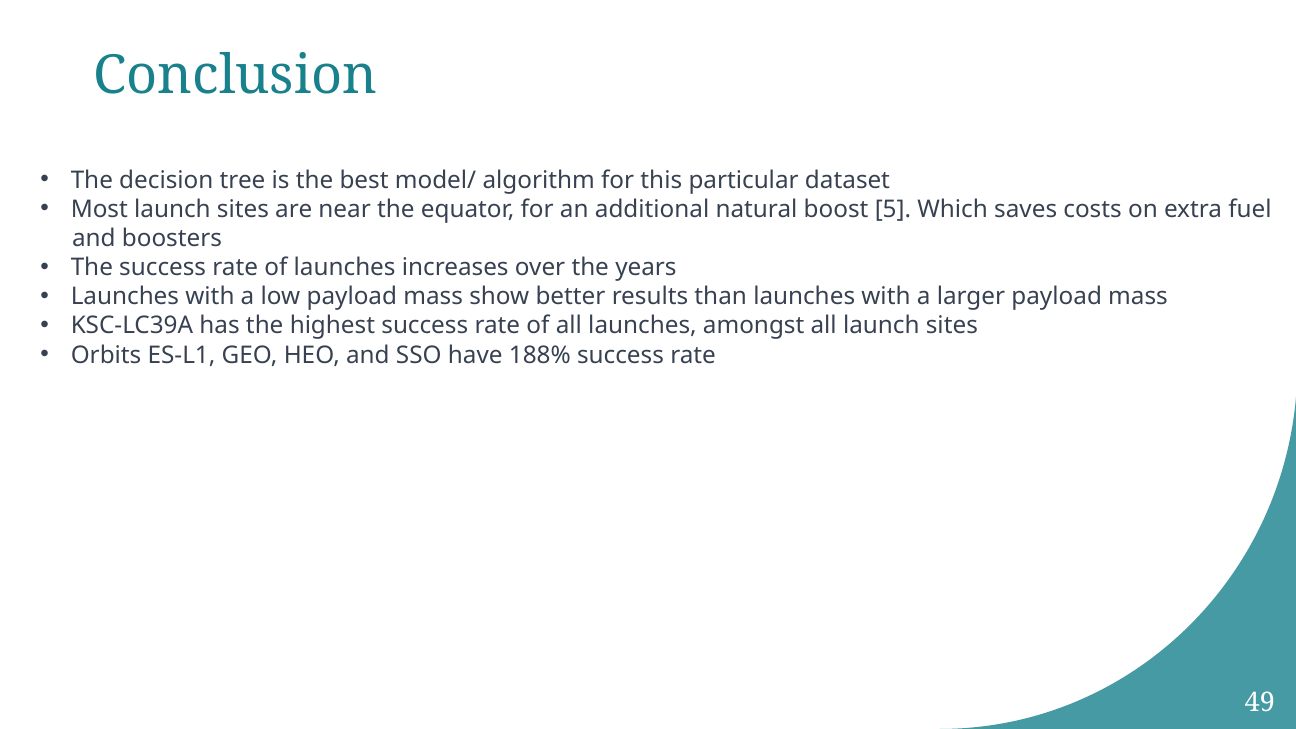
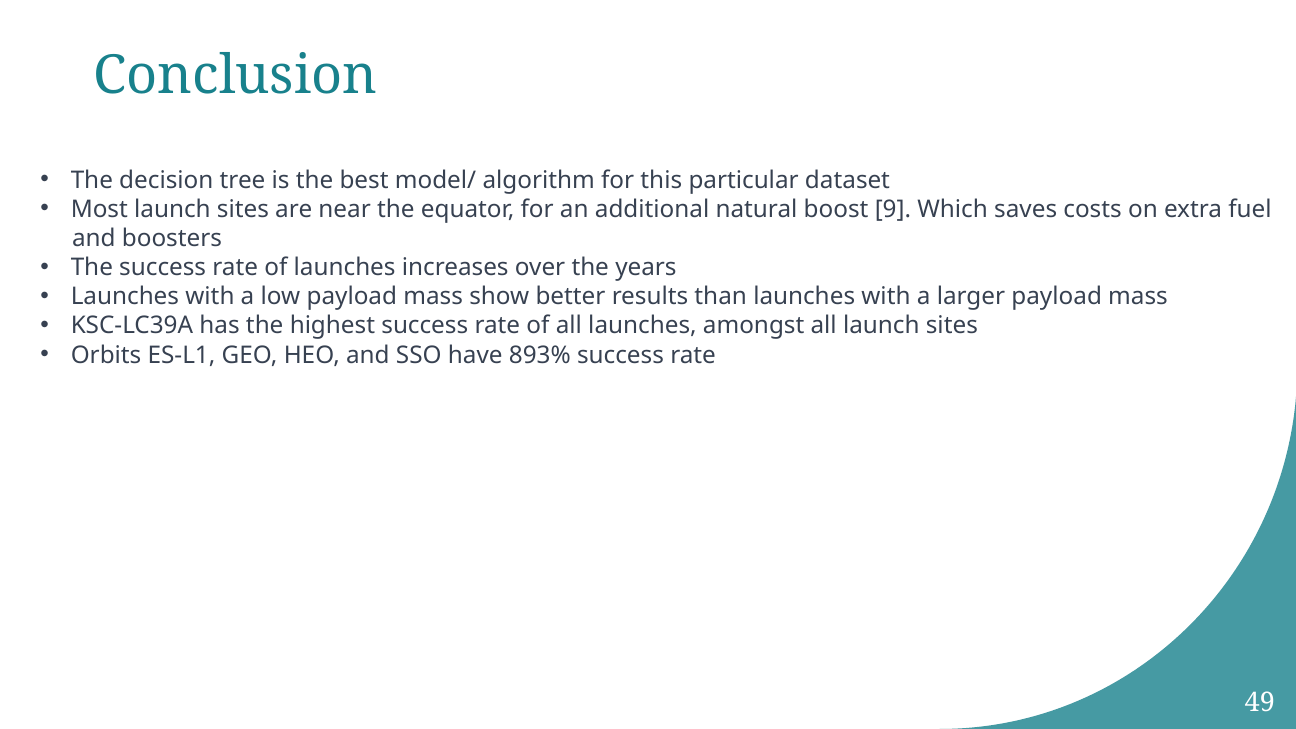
5: 5 -> 9 (893, 209)
188%: 188% -> 893% (540, 355)
